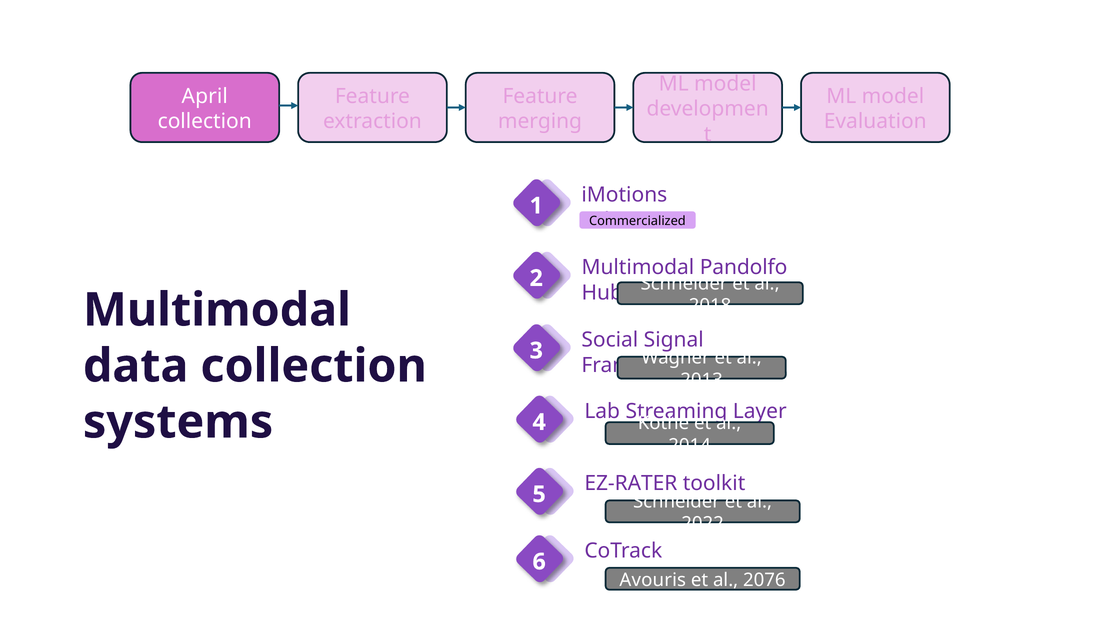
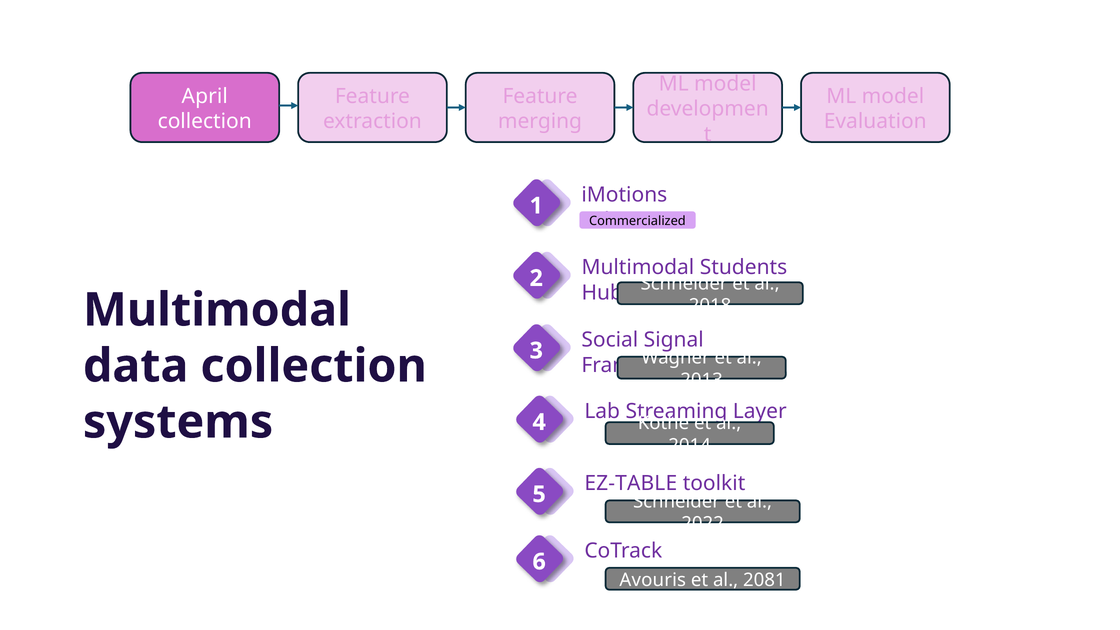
Pandolfo: Pandolfo -> Students (744, 267)
EZ-RATER: EZ-RATER -> EZ-TABLE (631, 484)
2076: 2076 -> 2081 (764, 580)
